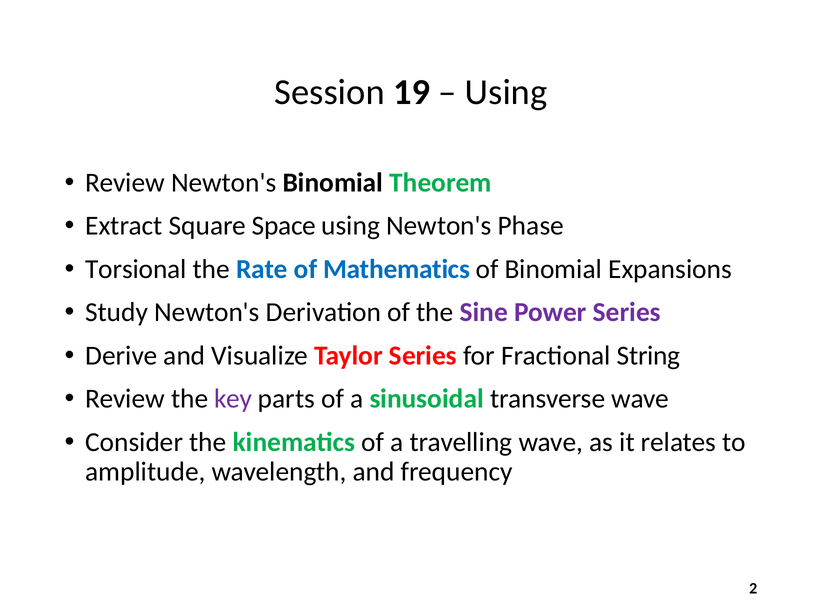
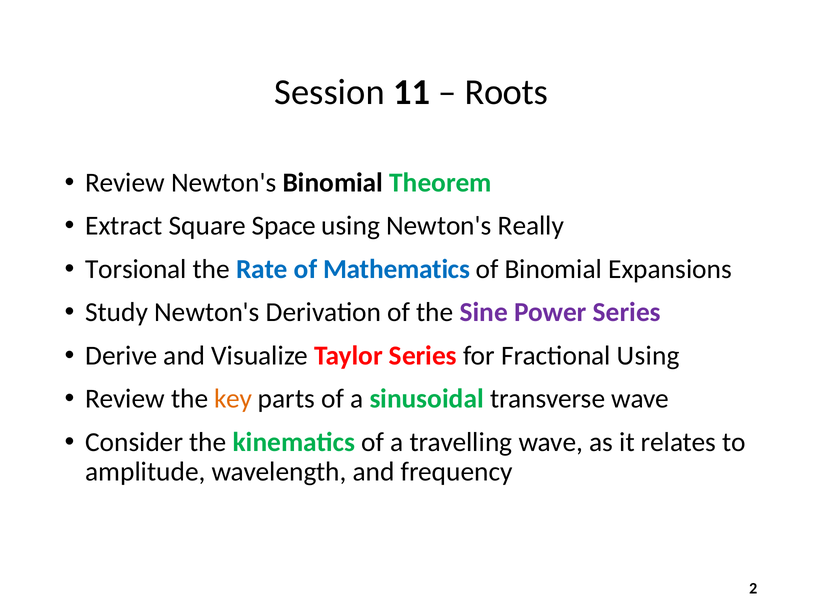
19: 19 -> 11 (412, 92)
Using: Using -> Roots (506, 92)
Phase: Phase -> Really (531, 226)
Fractional String: String -> Using (648, 356)
key colour: purple -> orange (233, 399)
